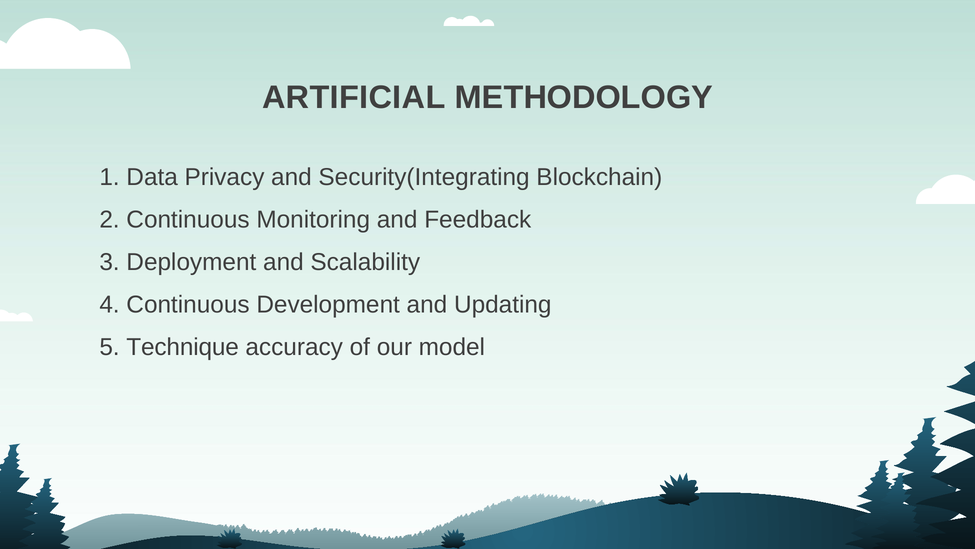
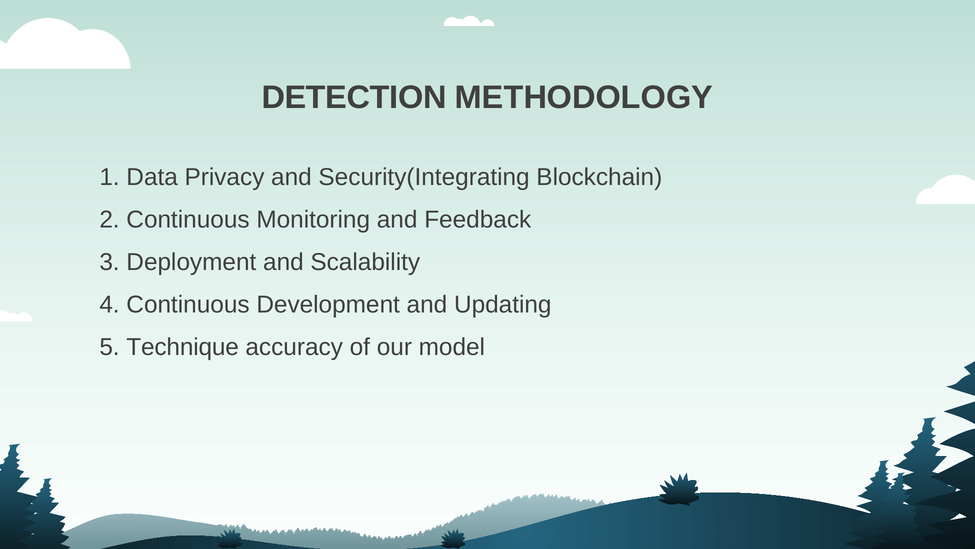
ARTIFICIAL: ARTIFICIAL -> DETECTION (354, 97)
